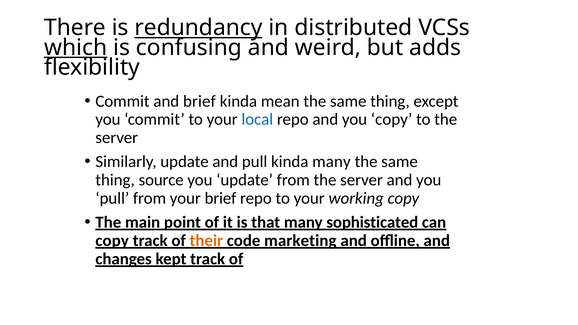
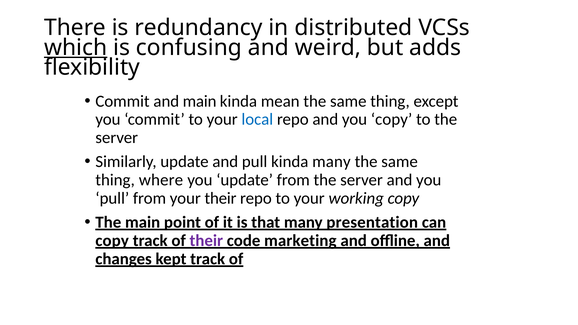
redundancy underline: present -> none (199, 28)
and brief: brief -> main (200, 101)
source: source -> where (161, 180)
your brief: brief -> their (221, 198)
sophisticated: sophisticated -> presentation (372, 222)
their colour: orange -> purple (206, 241)
